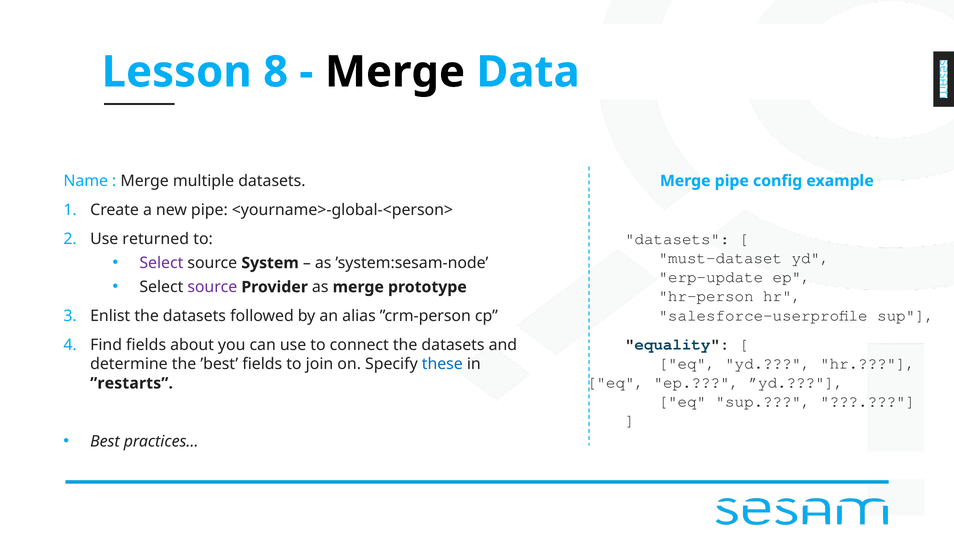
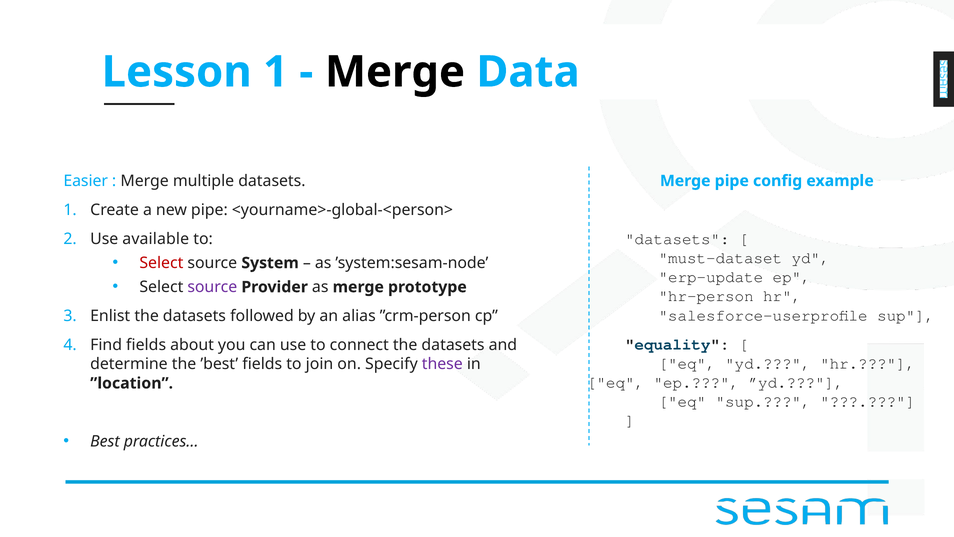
Lesson 8: 8 -> 1 (276, 72)
Name: Name -> Easier (86, 181)
returned: returned -> available (156, 239)
Select colour: purple -> red (161, 263)
these colour: blue -> purple (442, 364)
”restarts: ”restarts -> ”location (132, 383)
